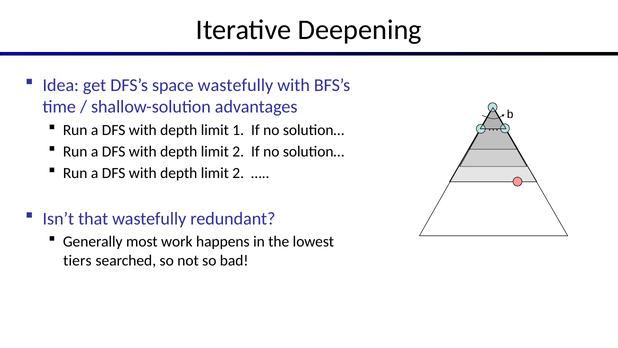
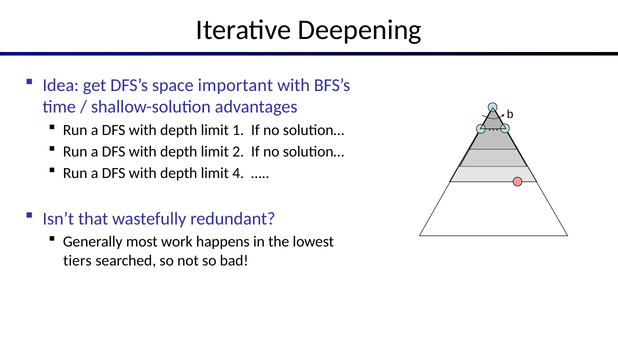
space wastefully: wastefully -> important (235, 85)
2: 2 -> 4 (238, 173)
